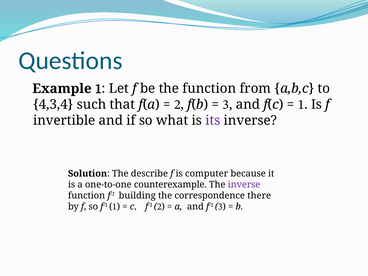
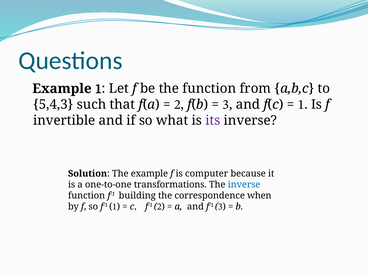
4,3,4: 4,3,4 -> 5,4,3 (53, 105)
The describe: describe -> example (149, 174)
counterexample: counterexample -> transformations (170, 185)
inverse colour: purple -> blue (244, 185)
there: there -> when (259, 196)
